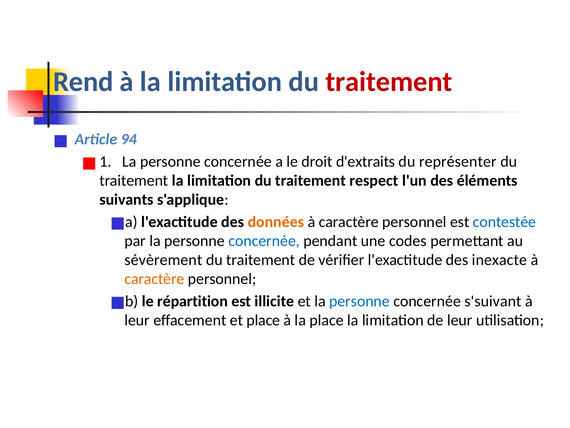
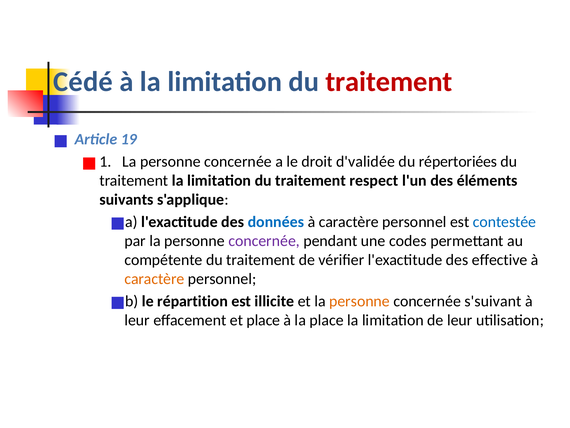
Rend: Rend -> Cédé (83, 82)
94: 94 -> 19 (129, 139)
d'extraits: d'extraits -> d'validée (365, 161)
représenter: représenter -> répertoriées (458, 161)
données colour: orange -> blue (276, 222)
concernée colour: blue -> purple (264, 241)
sévèrement: sévèrement -> compétente (163, 260)
inexacte: inexacte -> effective (500, 260)
personne colour: blue -> orange (359, 301)
